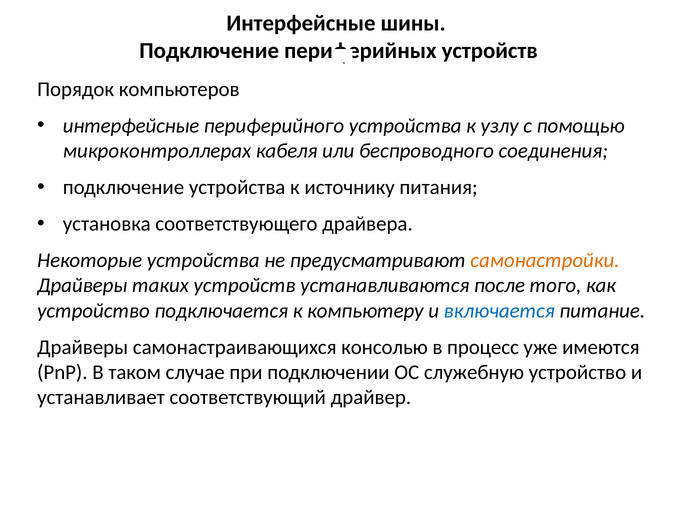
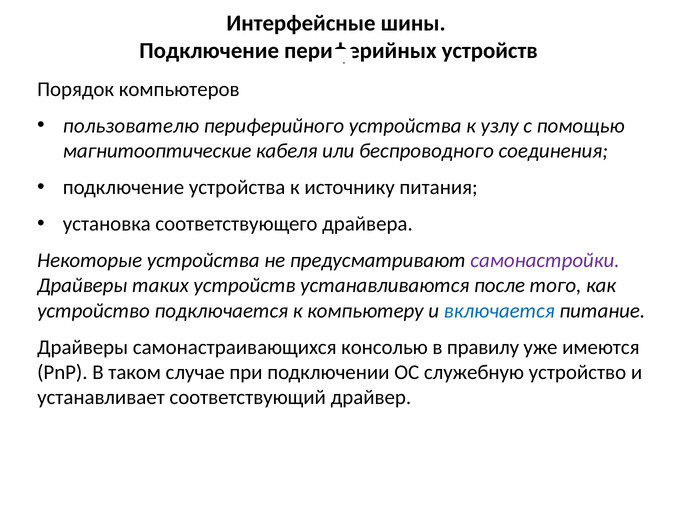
интерфейсные: интерфейсные -> пользователю (131, 126)
микроконтроллерах: микроконтроллерах -> магнитооптические (157, 151)
самонастройки colour: orange -> purple (545, 260)
процесс: процесс -> правилу (483, 347)
